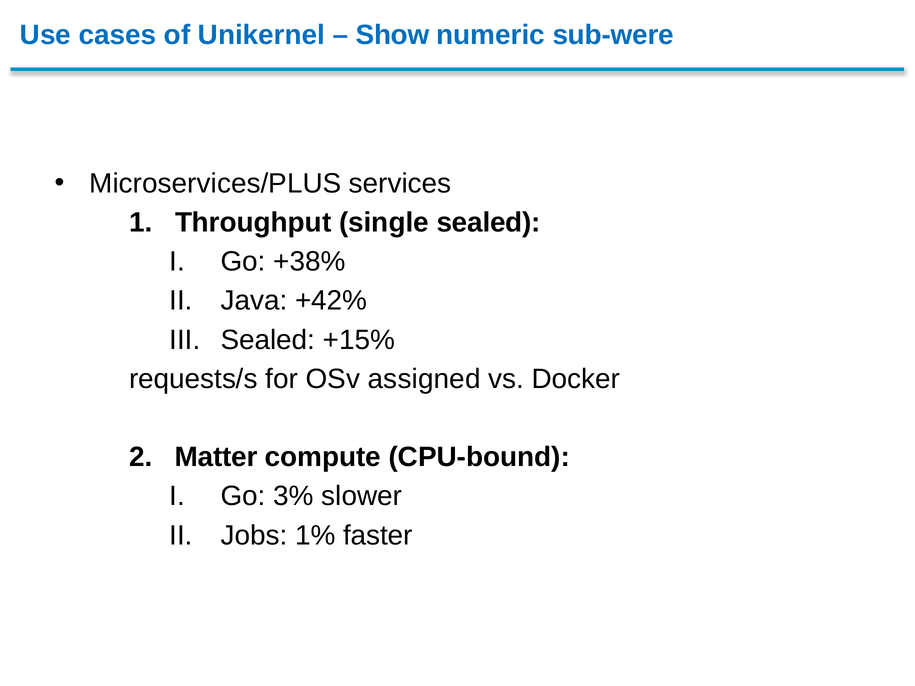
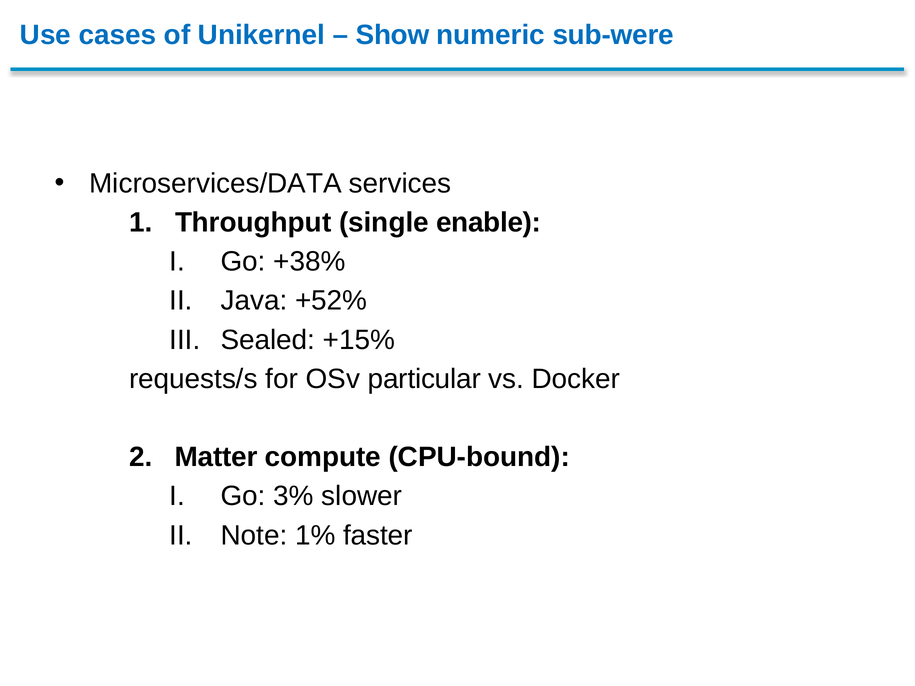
Microservices/PLUS: Microservices/PLUS -> Microservices/DATA (215, 183)
single sealed: sealed -> enable (489, 223)
+42%: +42% -> +52% (331, 301)
assigned: assigned -> particular (424, 379)
Jobs: Jobs -> Note (254, 536)
